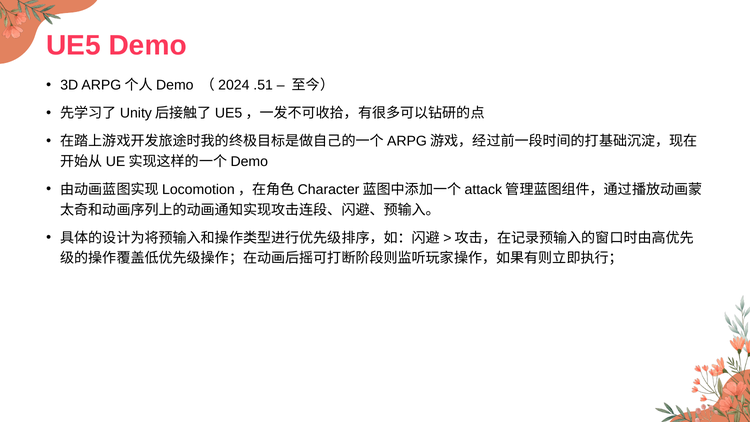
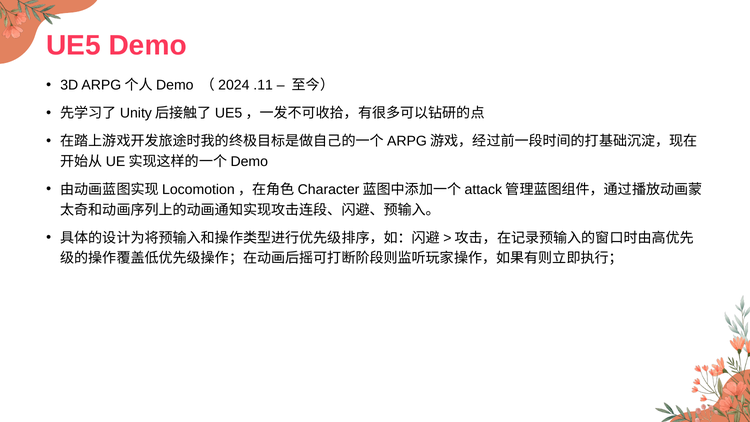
.51: .51 -> .11 (263, 85)
